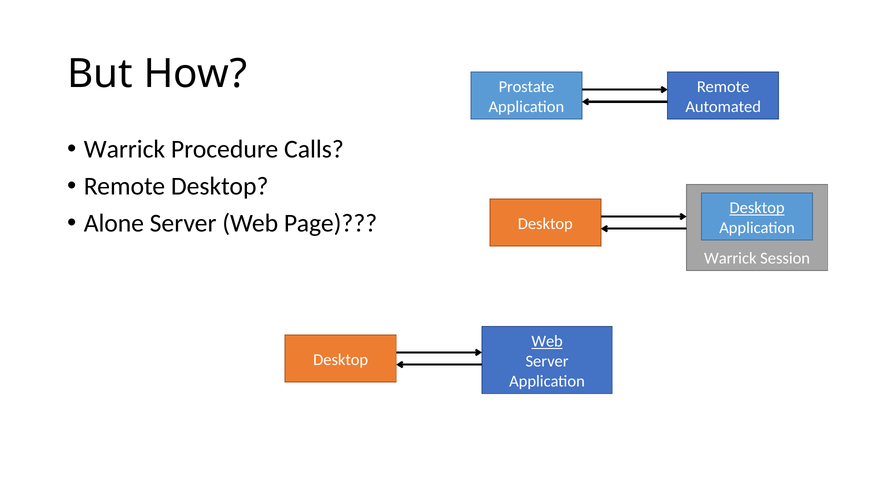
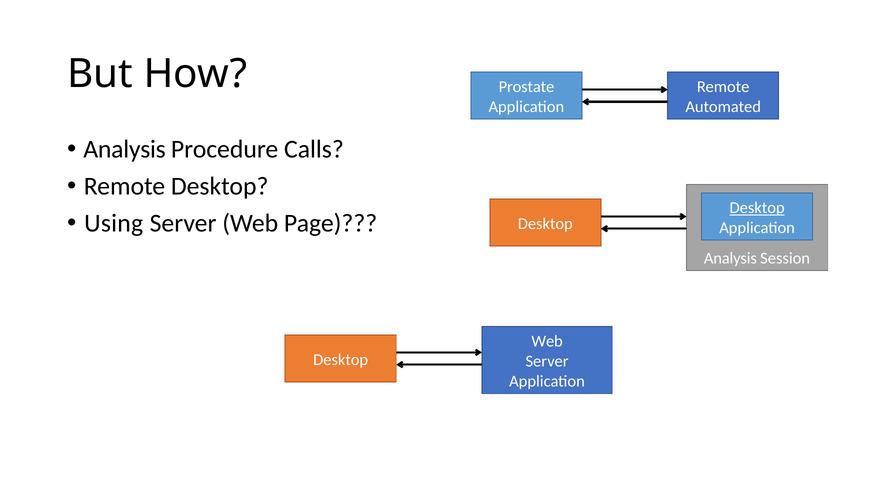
Warrick: Warrick -> Analysis (125, 149)
Alone: Alone -> Using (114, 223)
Warrick: Warrick -> Analysis (730, 259)
Web underline: present -> none (547, 342)
